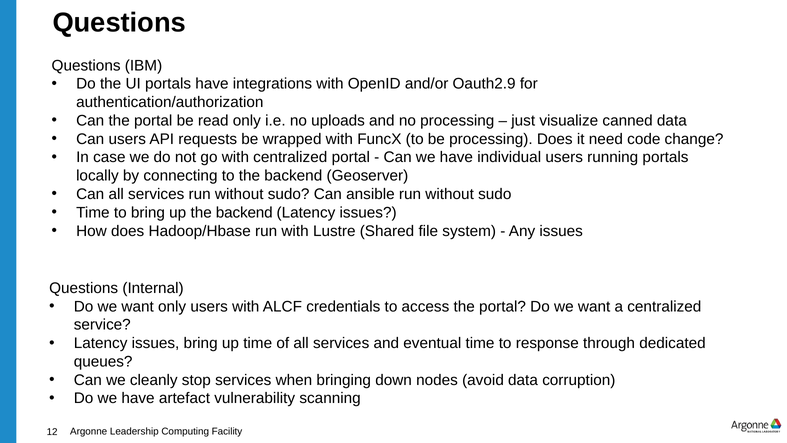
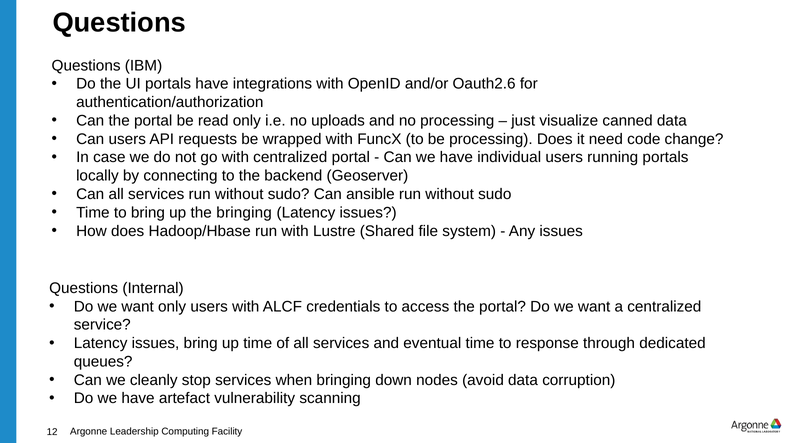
Oauth2.9: Oauth2.9 -> Oauth2.6 (484, 84)
up the backend: backend -> bringing (244, 212)
